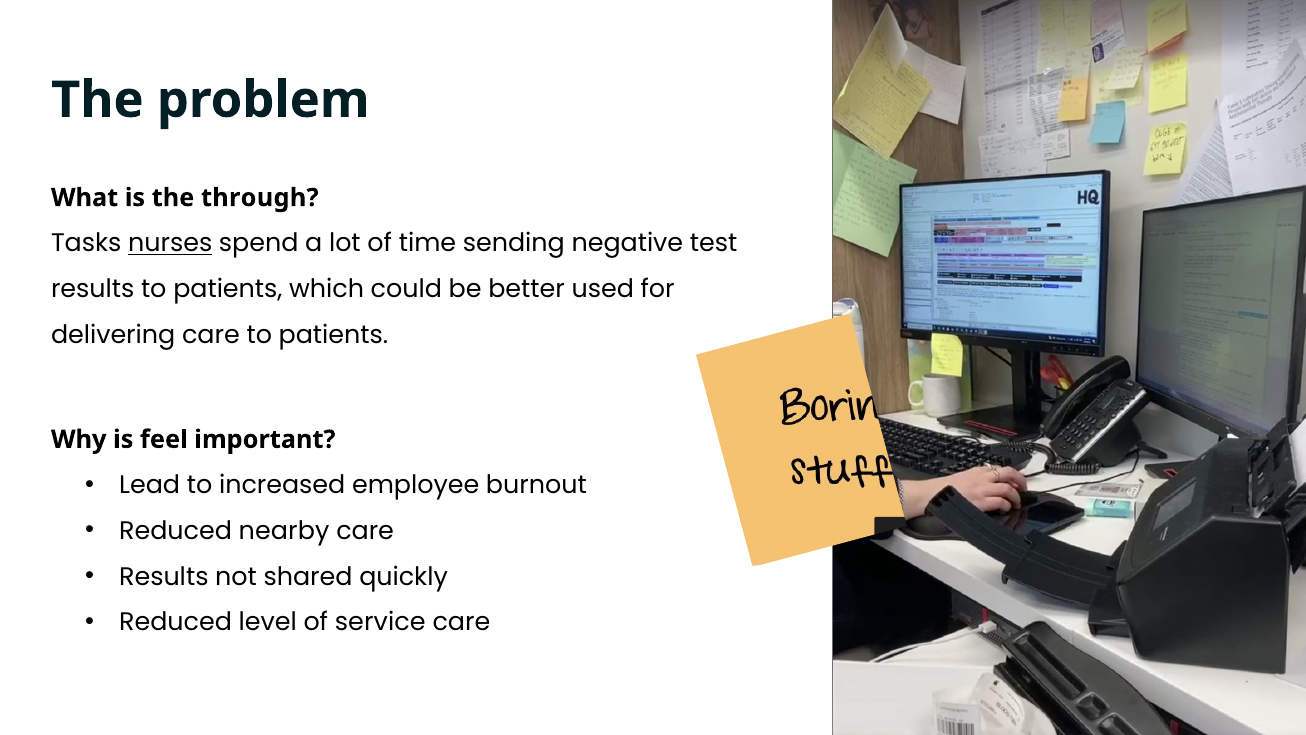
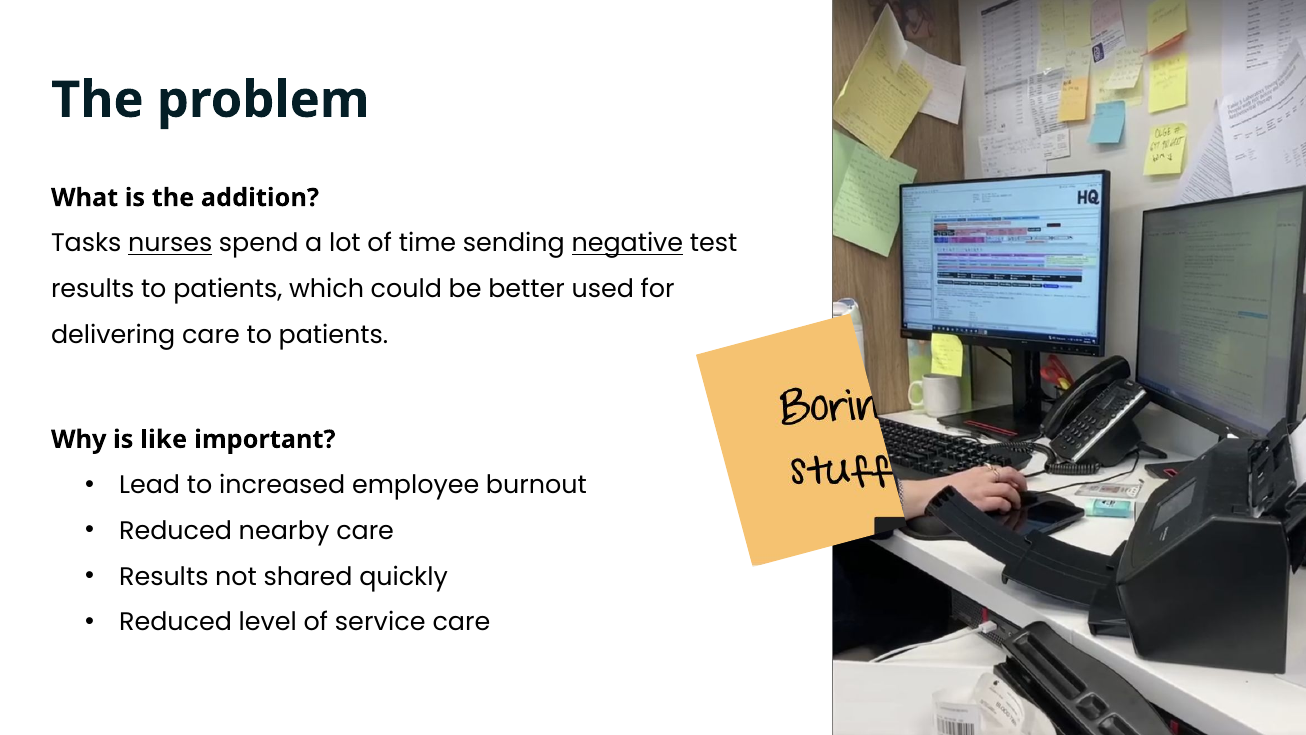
through: through -> addition (260, 198)
negative underline: none -> present (627, 243)
feel: feel -> like (164, 439)
